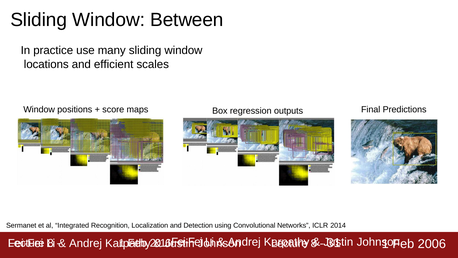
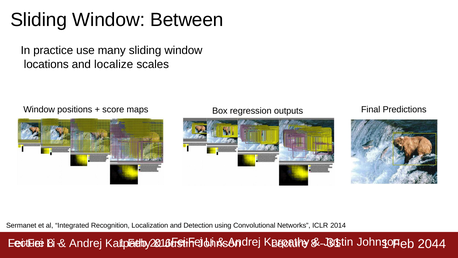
efficient: efficient -> localize (114, 64)
2006: 2006 -> 2044 (432, 244)
